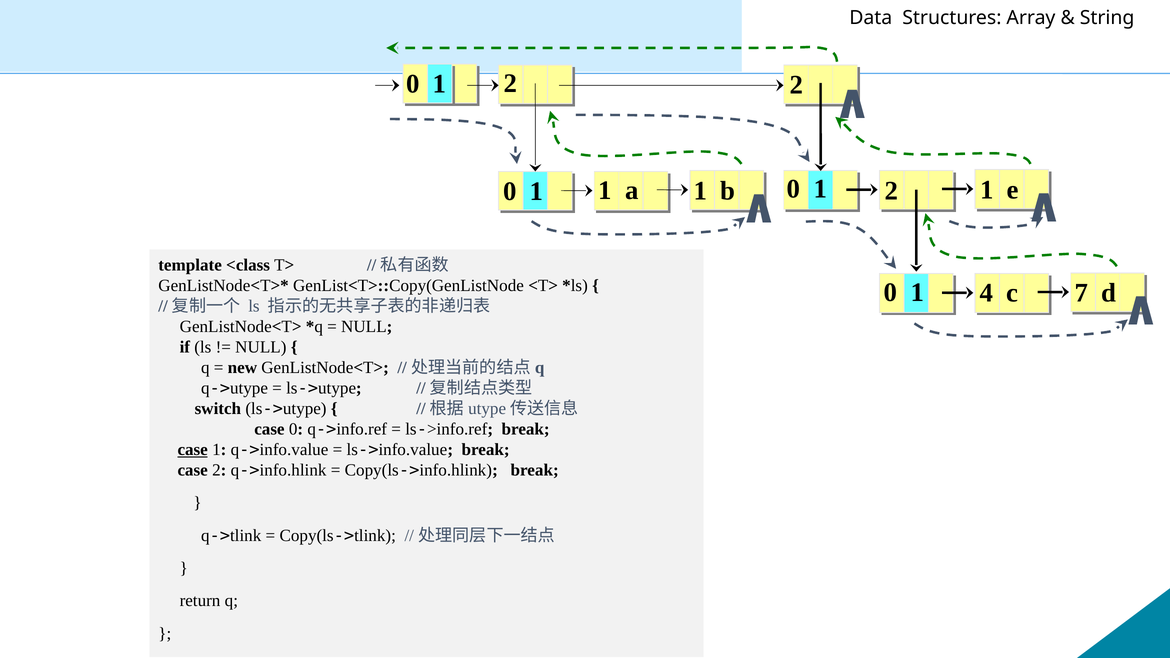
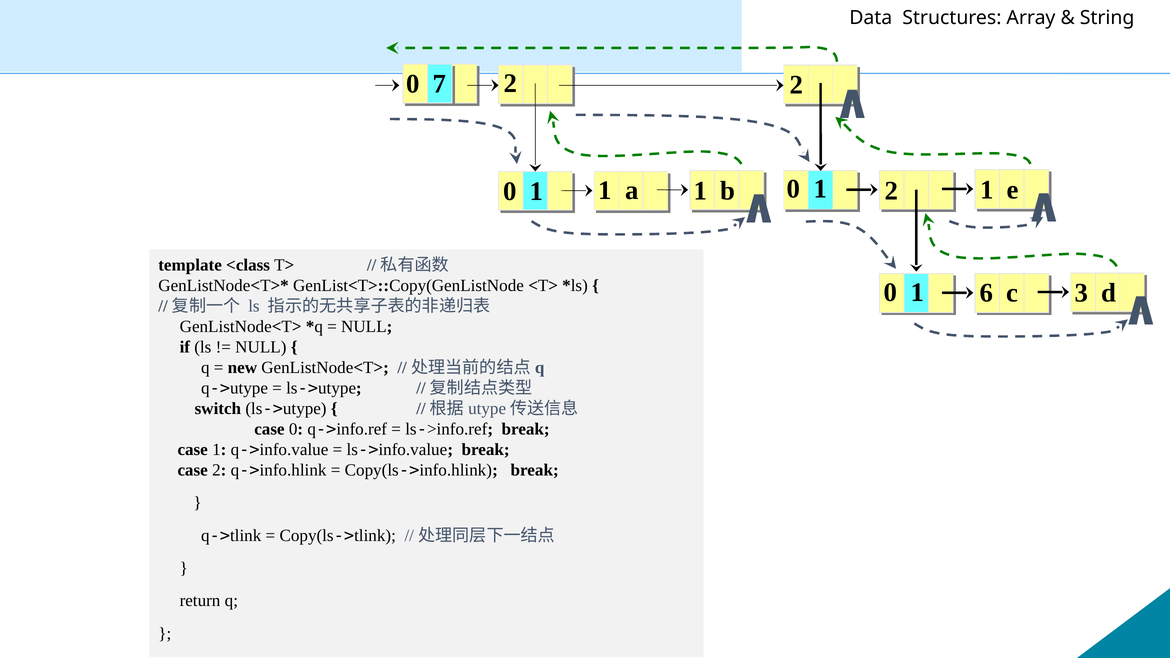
1: 1 -> 7 (440, 84)
4: 4 -> 6 (986, 293)
7: 7 -> 3 (1081, 293)
case underline: present -> none (193, 450)
